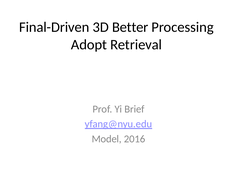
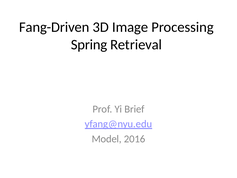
Final-Driven: Final-Driven -> Fang-Driven (54, 27)
Better: Better -> Image (130, 27)
Adopt: Adopt -> Spring (89, 45)
